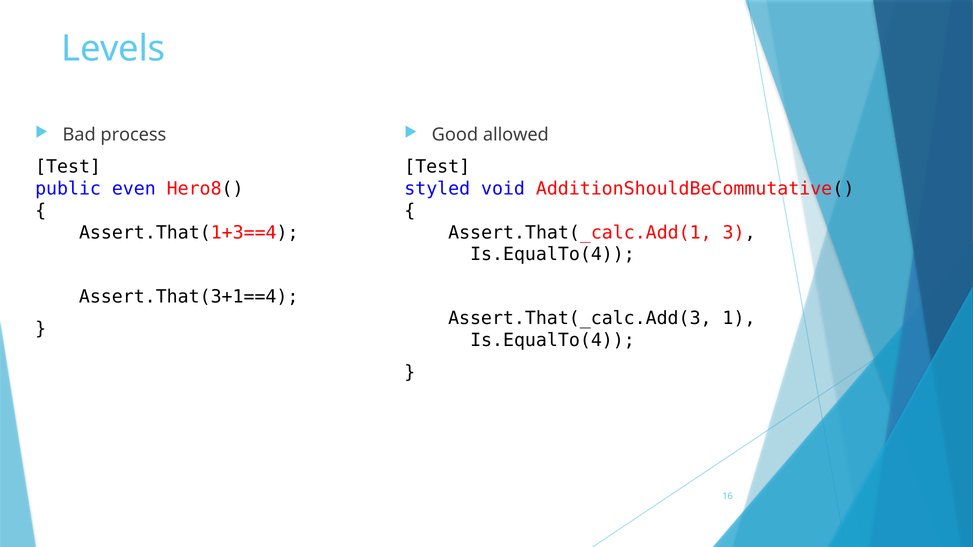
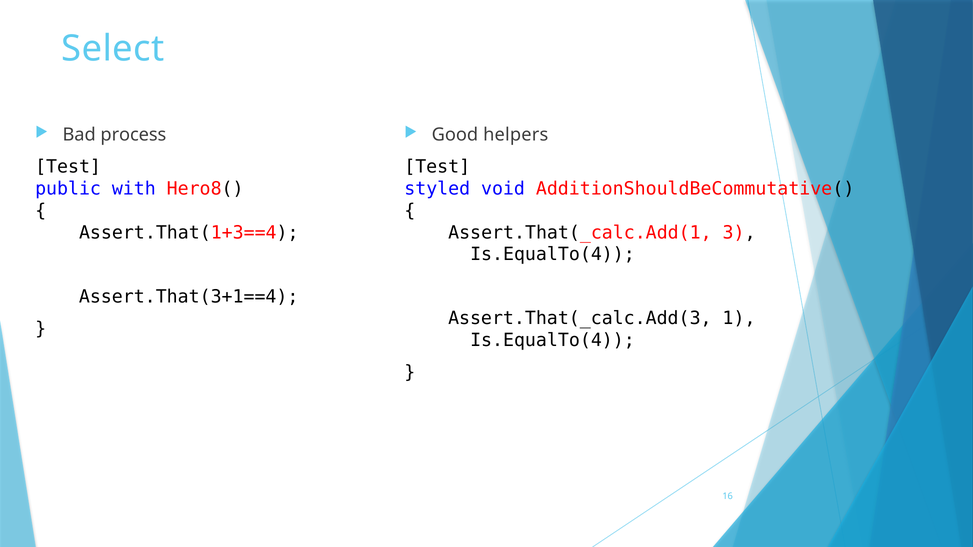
Levels: Levels -> Select (113, 48)
allowed: allowed -> helpers (516, 135)
even: even -> with (134, 189)
